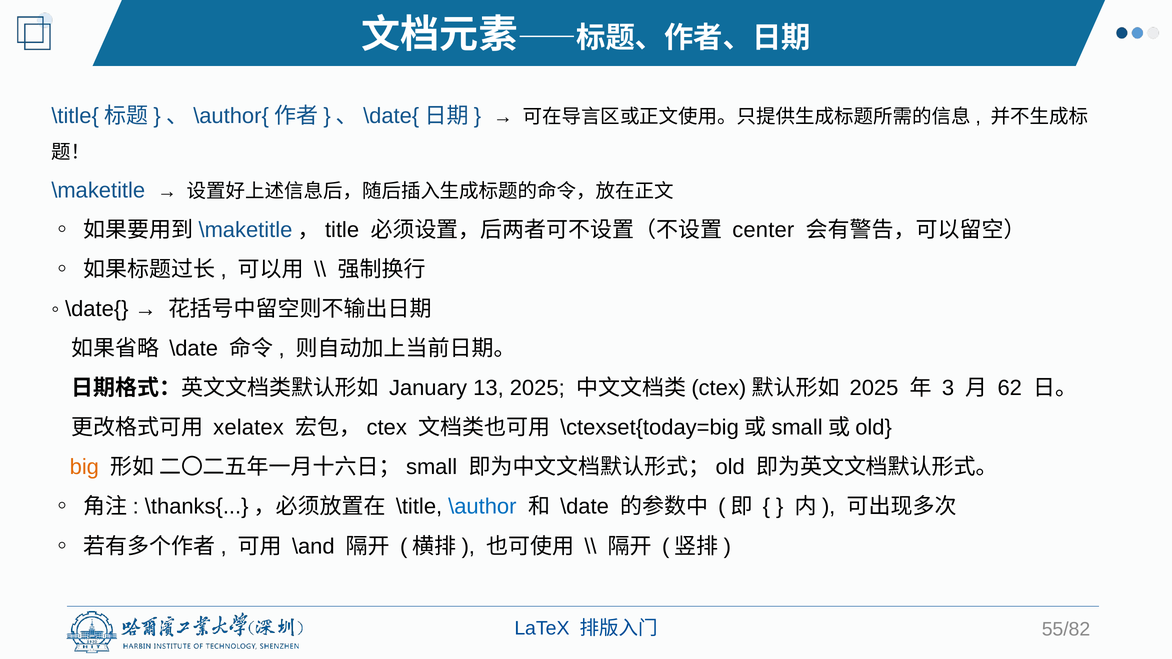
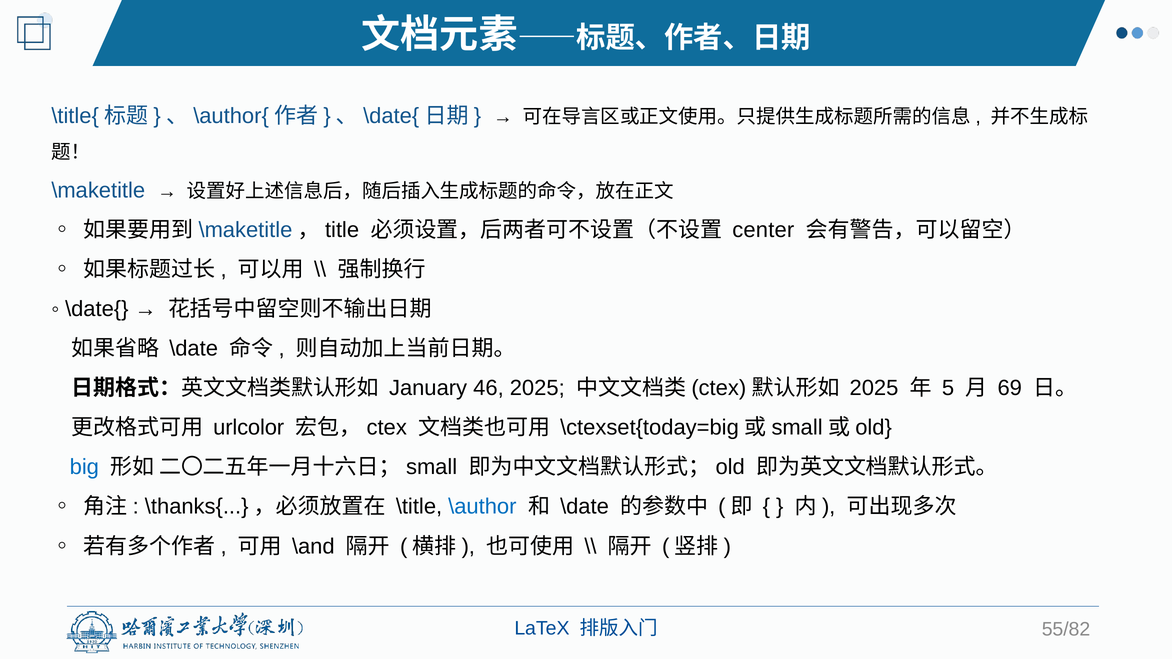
13: 13 -> 46 (488, 388)
3: 3 -> 5 (948, 388)
62: 62 -> 69 (1010, 388)
xelatex: xelatex -> urlcolor (249, 428)
big colour: orange -> blue (84, 467)
